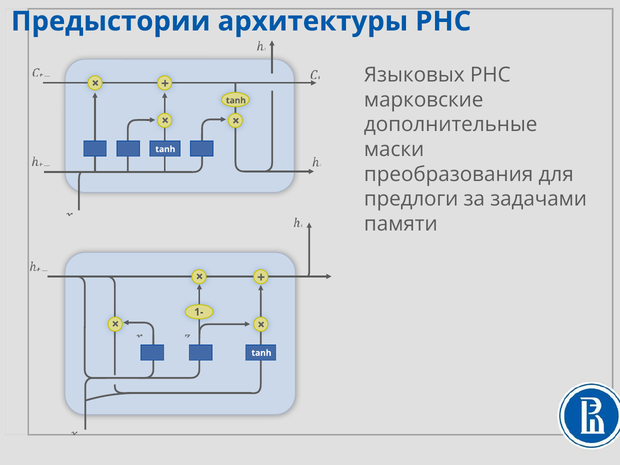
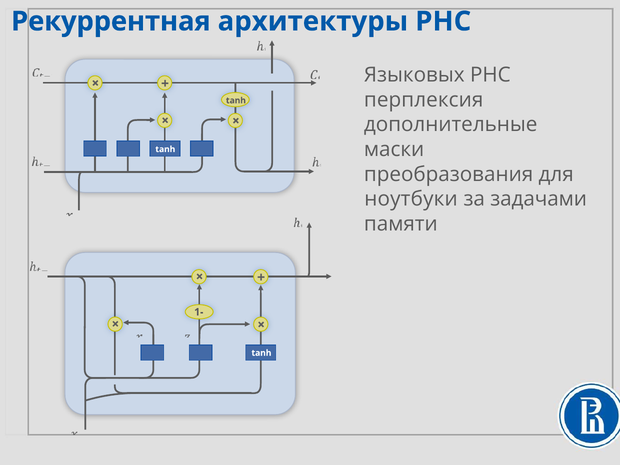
Предыстории: Предыстории -> Рекуррентная (111, 21)
марковские: марковские -> перплексия (424, 100)
предлоги: предлоги -> ноутбуки (411, 199)
